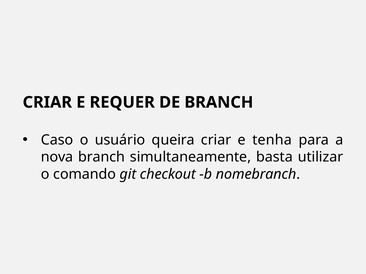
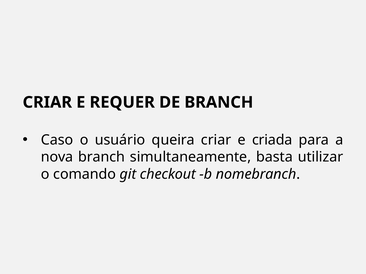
tenha: tenha -> criada (272, 140)
